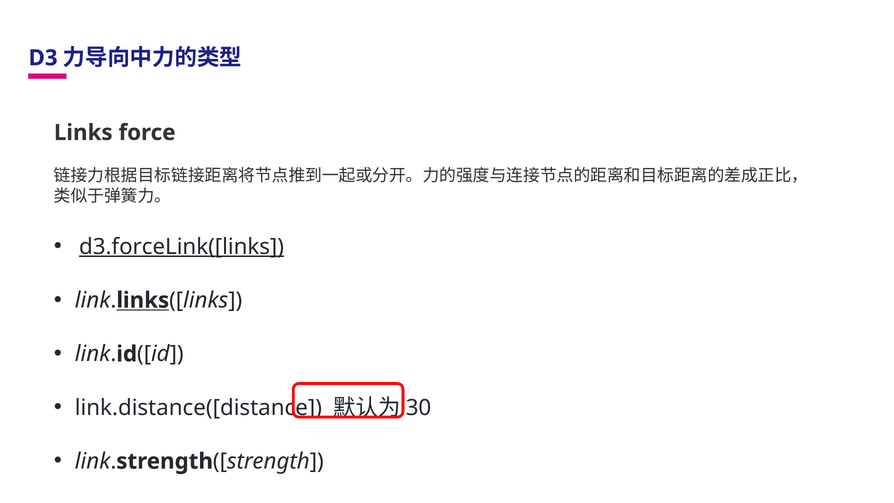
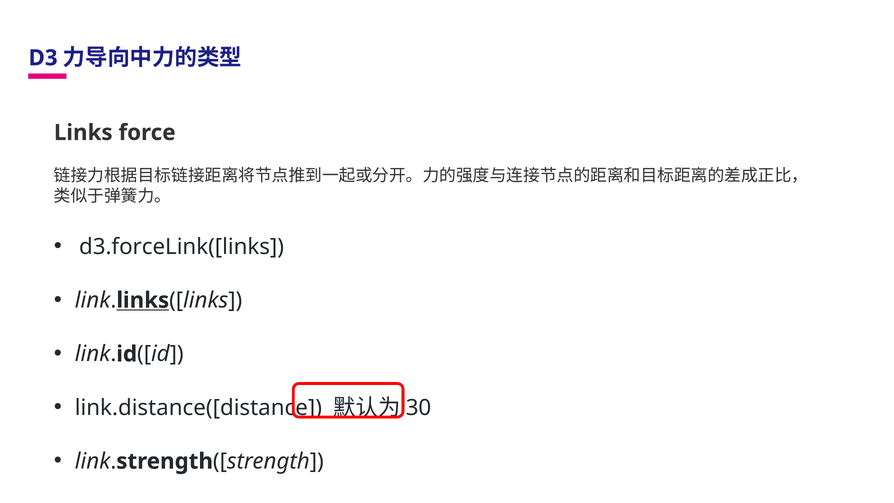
d3.forceLink([links underline: present -> none (182, 247)
